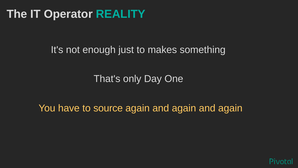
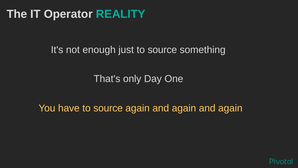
just to makes: makes -> source (162, 50)
